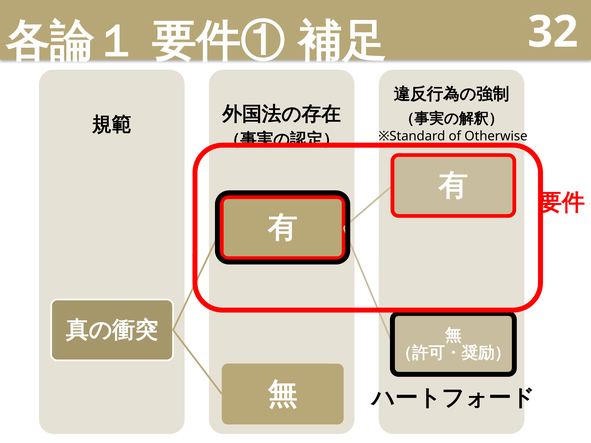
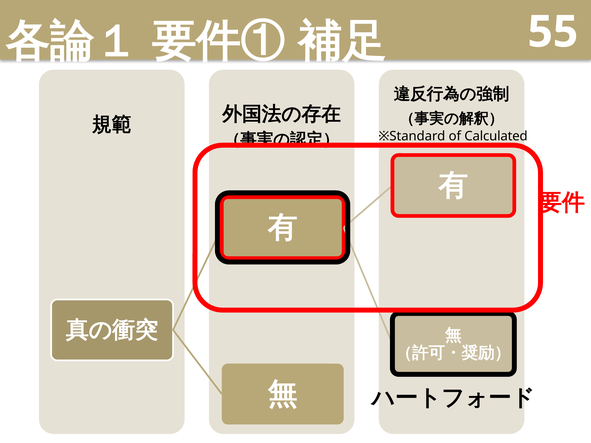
32: 32 -> 55 (553, 32)
Otherwise: Otherwise -> Calculated (496, 136)
